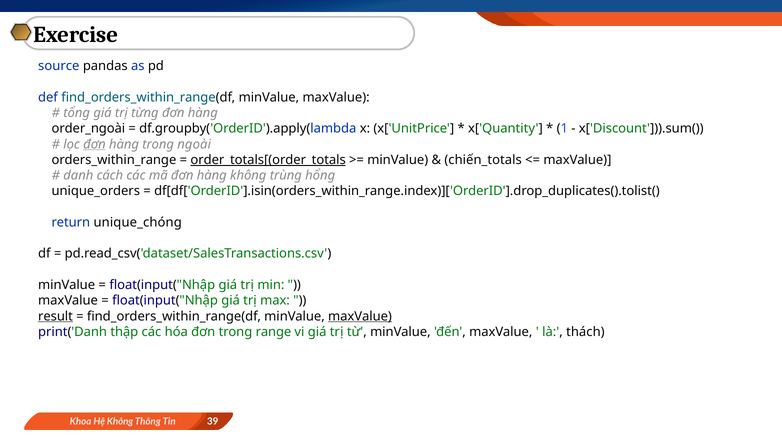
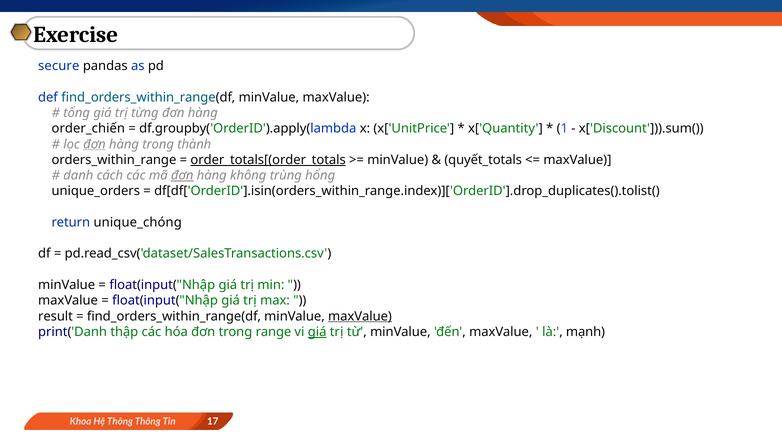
source: source -> secure (59, 66)
order_ngoài: order_ngoài -> order_chiến (88, 129)
ngoài: ngoài -> thành (194, 144)
chiến_totals: chiến_totals -> quyết_totals (483, 160)
đơn underline: none -> present (182, 175)
result underline: present -> none (55, 316)
giá underline: none -> present (317, 332)
thách: thách -> mạnh (585, 332)
Hệ Không: Không -> Thông (120, 421)
39: 39 -> 17 (213, 421)
